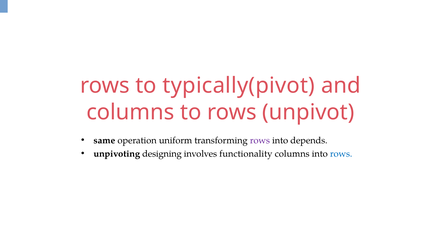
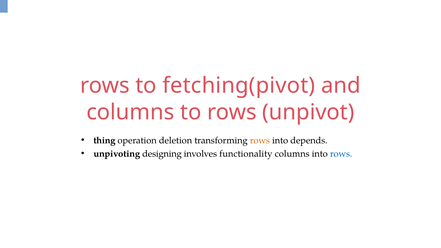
typically(pivot: typically(pivot -> fetching(pivot (239, 86)
same: same -> thing (104, 140)
uniform: uniform -> deletion (176, 140)
rows colour: purple -> orange (260, 140)
